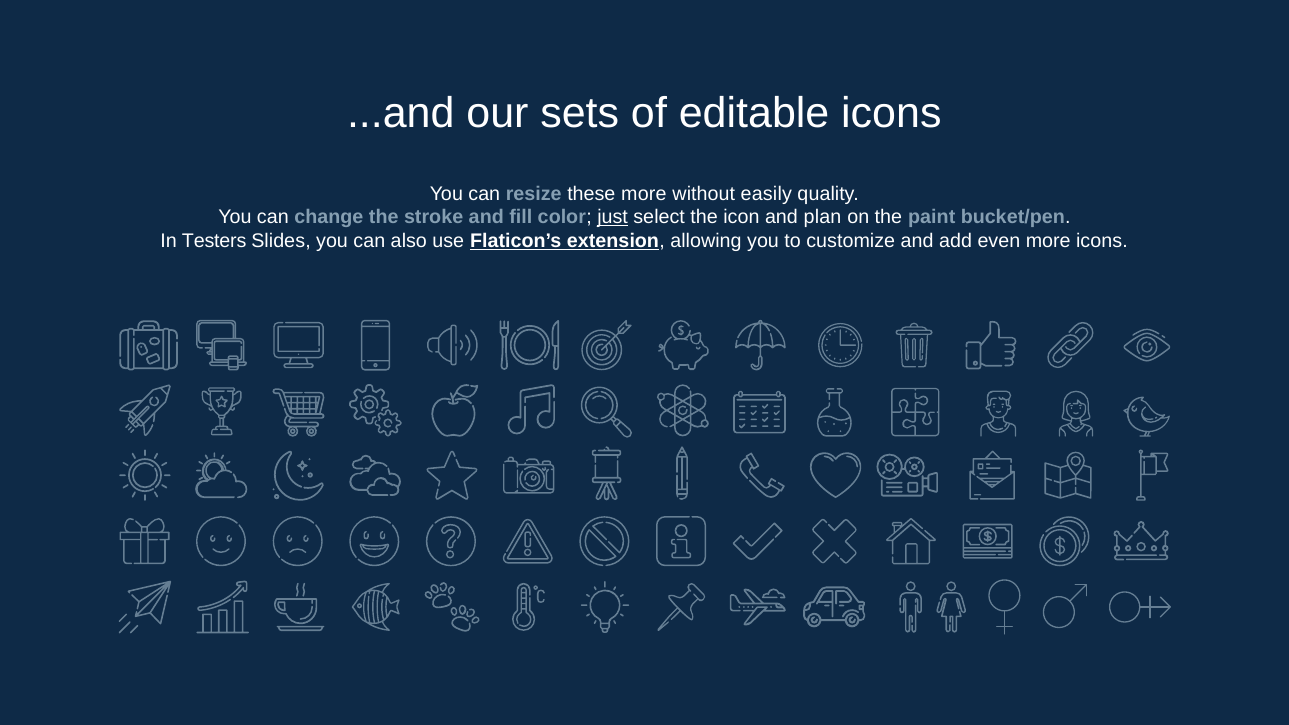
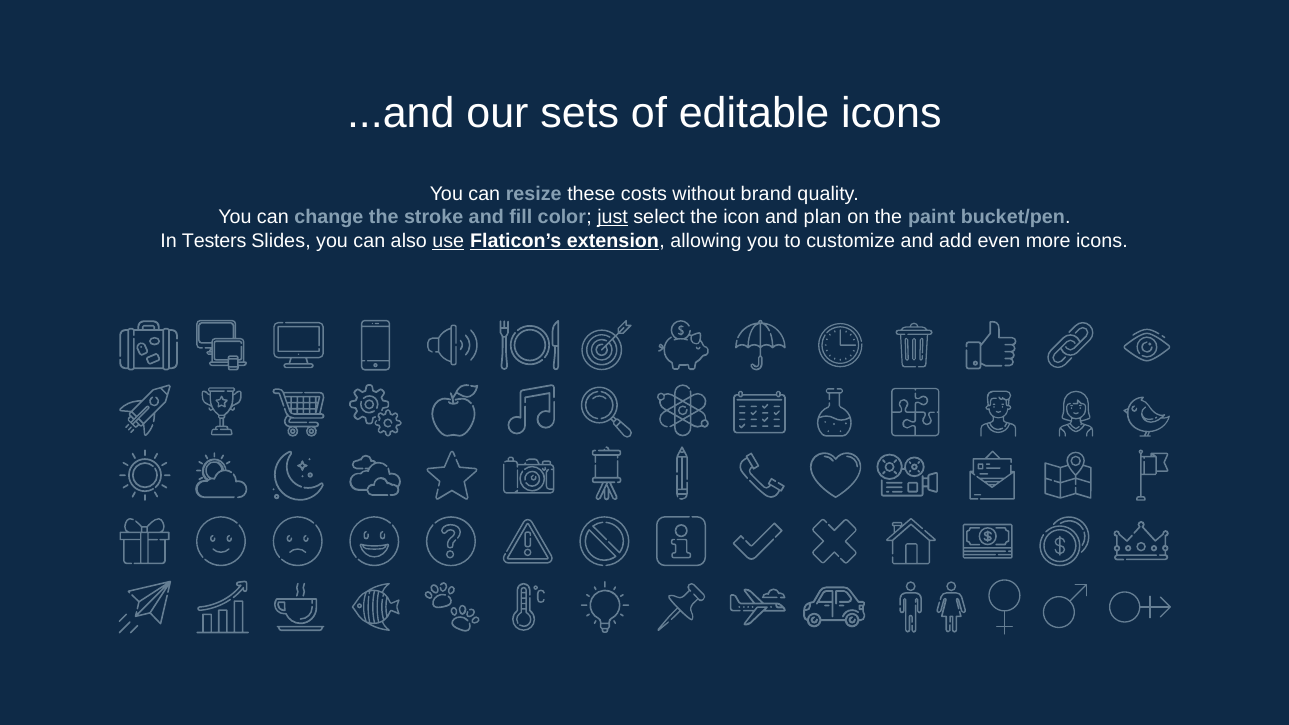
these more: more -> costs (644, 194)
easily: easily -> brand (766, 194)
use underline: none -> present (448, 241)
